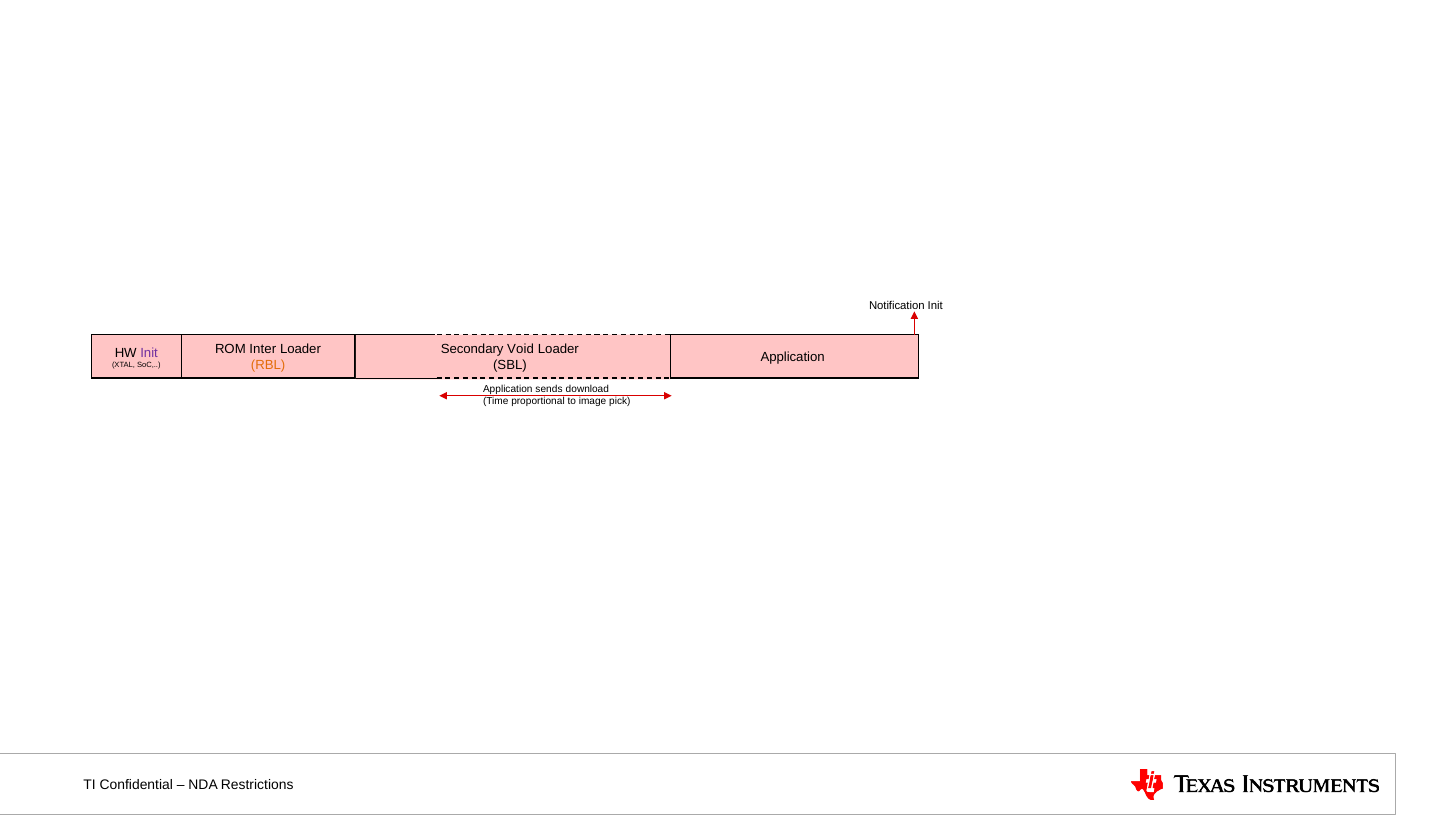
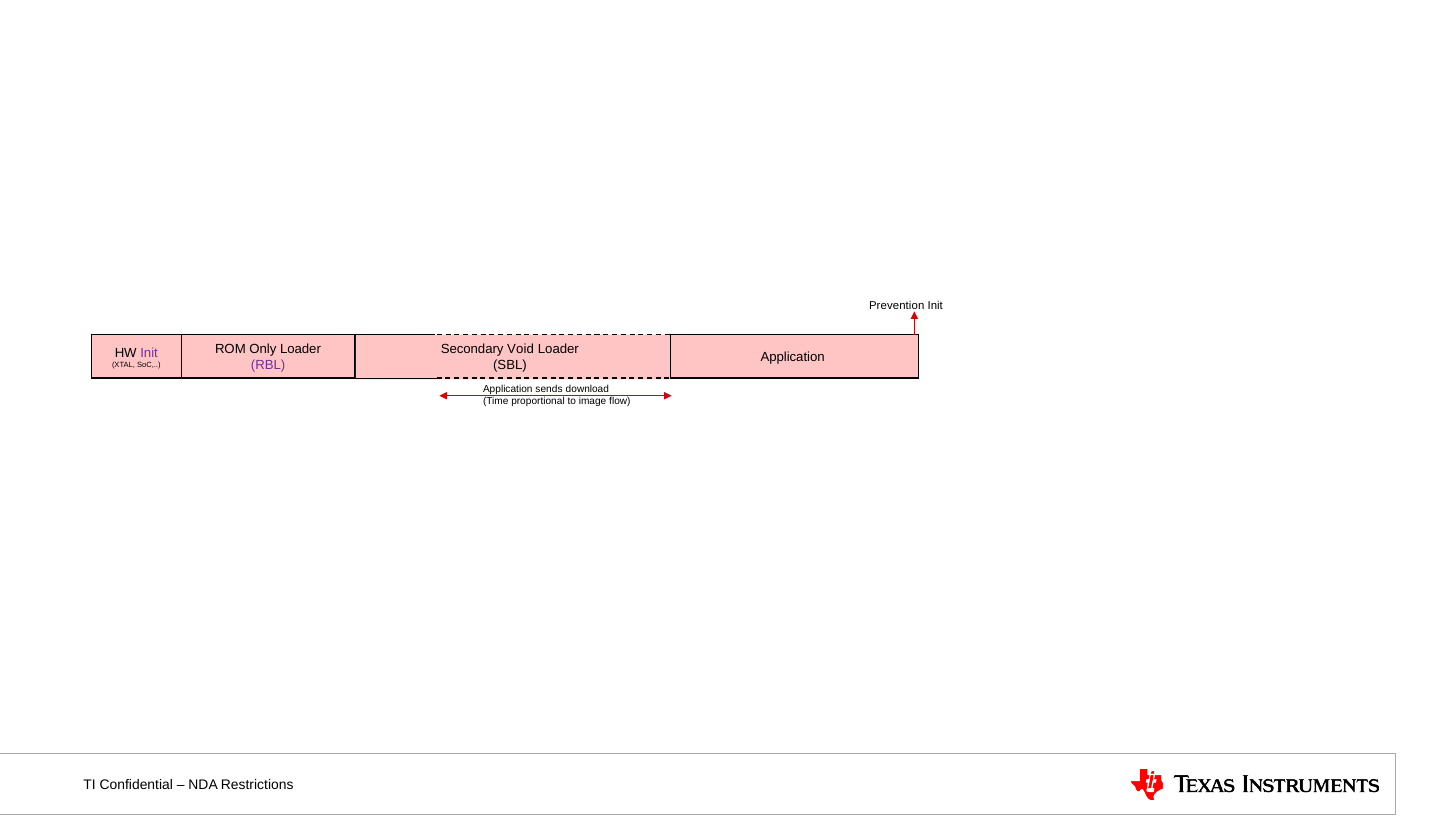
Notification: Notification -> Prevention (897, 306)
Inter: Inter -> Only (263, 350)
RBL colour: orange -> purple (268, 365)
pick: pick -> flow (620, 402)
